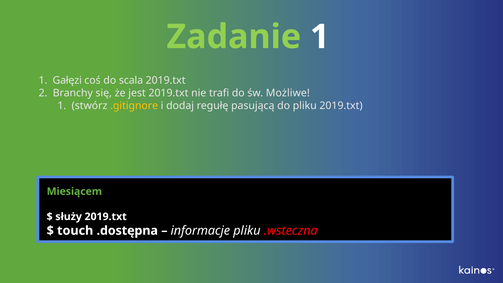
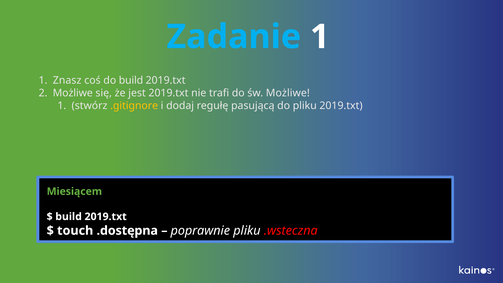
Zadanie colour: light green -> light blue (234, 37)
Gałęzi: Gałęzi -> Znasz (67, 80)
do scala: scala -> build (131, 80)
Branchy: Branchy -> Możliwe (73, 93)
służy: służy -> build (69, 217)
informacje: informacje -> poprawnie (200, 231)
